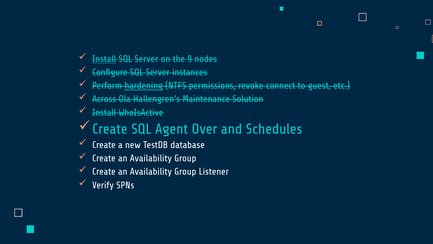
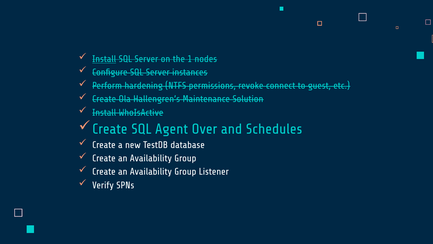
9: 9 -> 1 (190, 59)
hardening underline: present -> none (144, 86)
Across: Across -> Create (104, 99)
